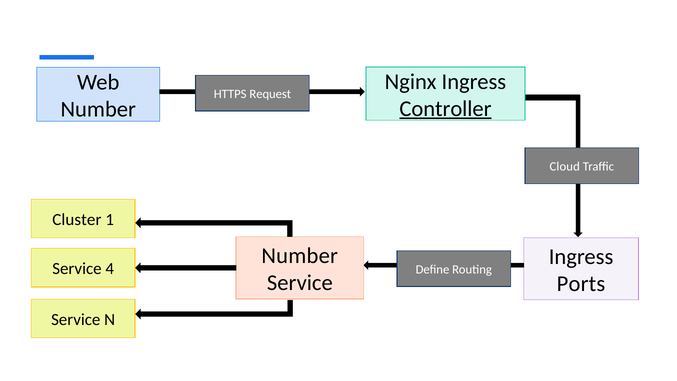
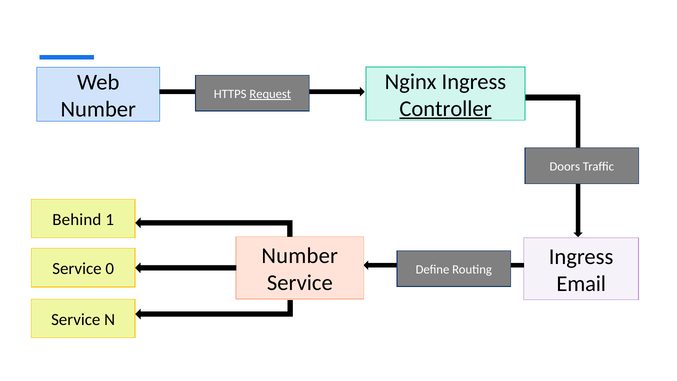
Request underline: none -> present (270, 94)
Cloud: Cloud -> Doors (565, 167)
Cluster: Cluster -> Behind (77, 219)
4: 4 -> 0 (110, 269)
Ports: Ports -> Email (581, 284)
